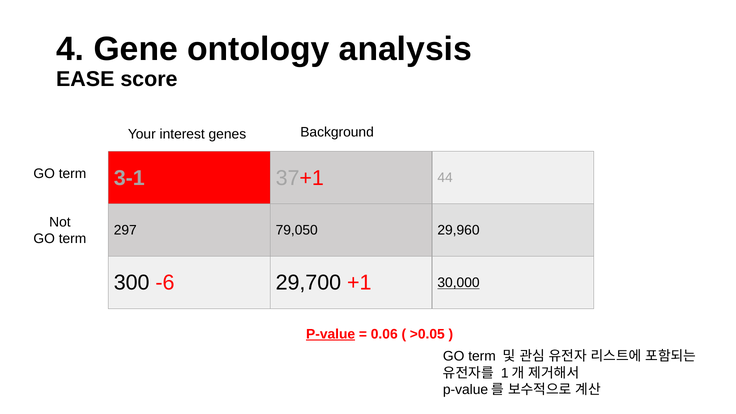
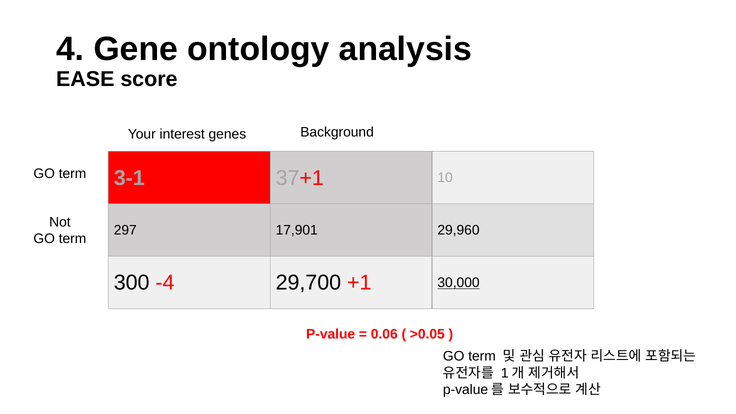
44: 44 -> 10 (445, 178)
79,050: 79,050 -> 17,901 (297, 230)
-6: -6 -> -4 (165, 283)
P-value underline: present -> none (331, 334)
